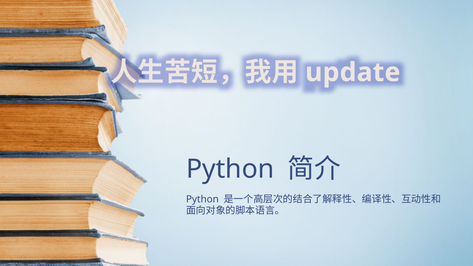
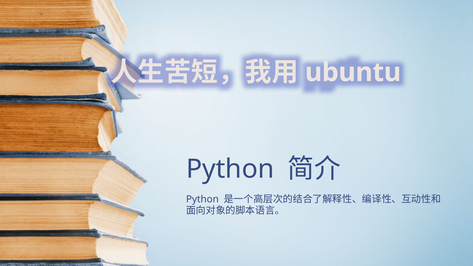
update: update -> ubuntu (353, 72)
